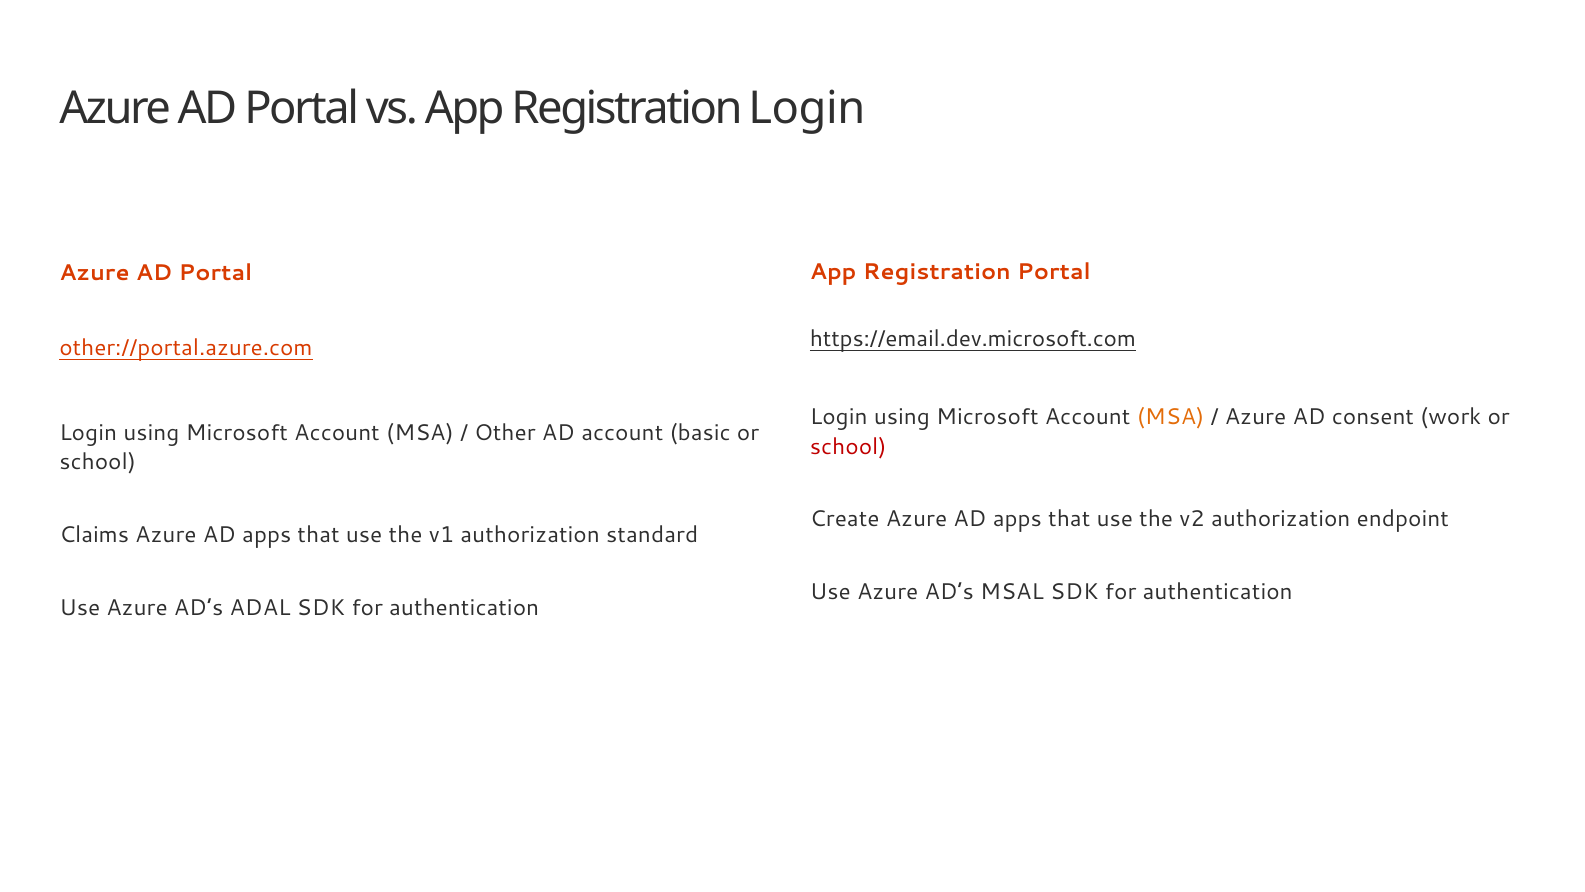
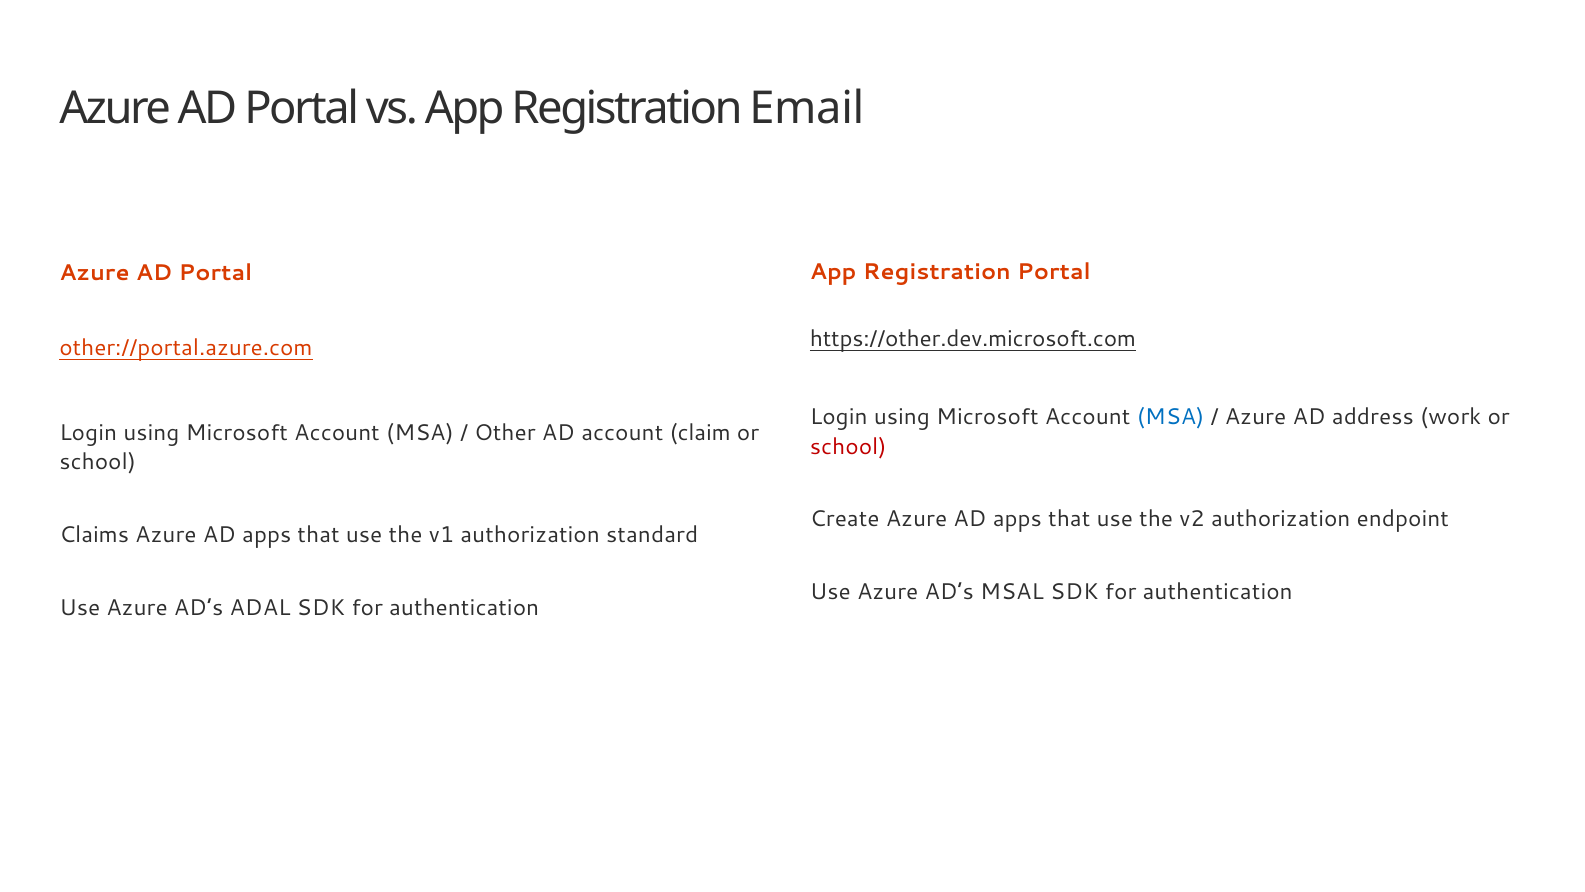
Registration Login: Login -> Email (807, 108)
https://email.dev.microsoft.com: https://email.dev.microsoft.com -> https://other.dev.microsoft.com (973, 339)
MSA colour: orange -> blue (1171, 417)
consent: consent -> address (1373, 417)
basic: basic -> claim (700, 433)
